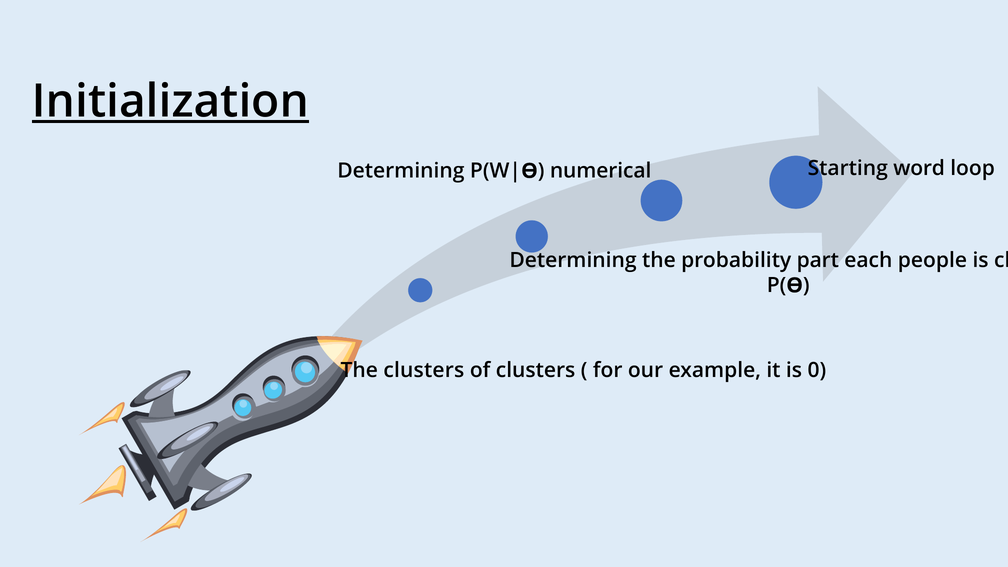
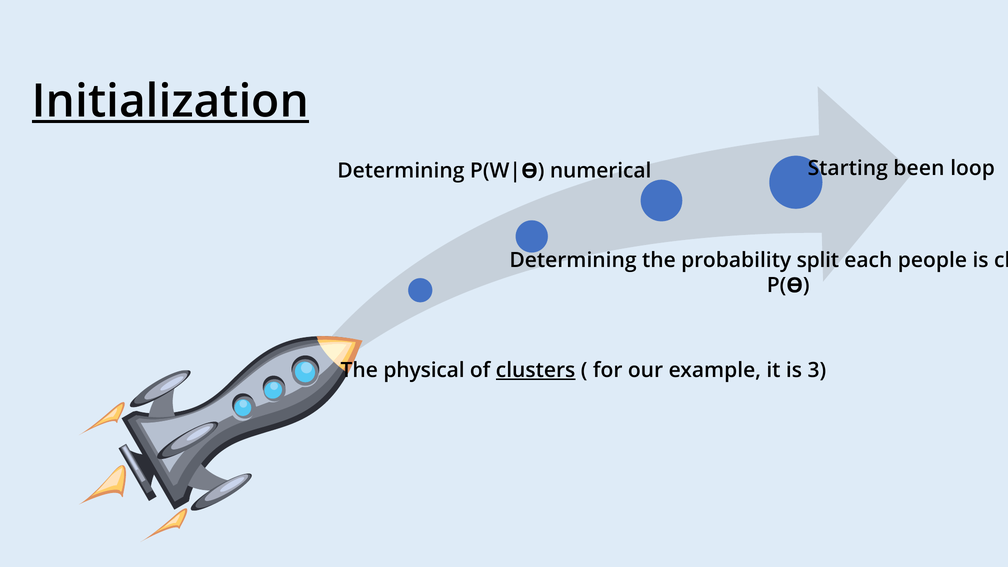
word: word -> been (919, 168)
part: part -> split (818, 260)
The clusters: clusters -> physical (424, 370)
clusters underline: none -> present (536, 370)
0: 0 -> 3 (817, 370)
